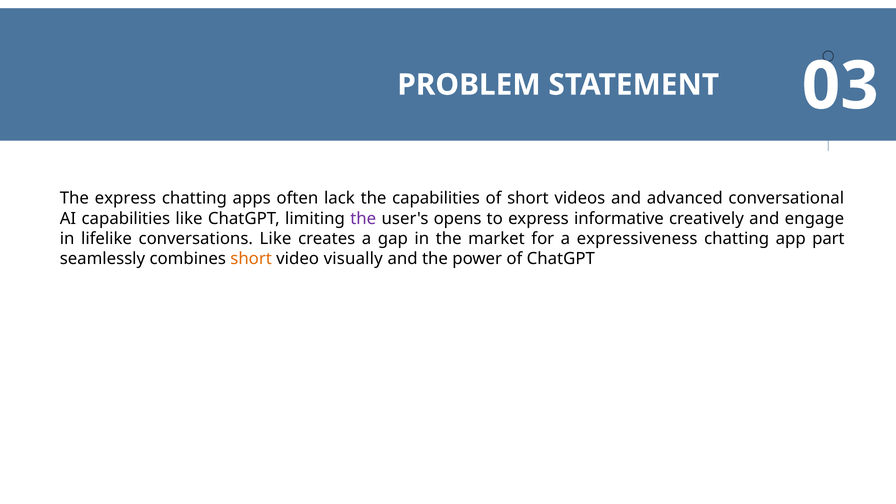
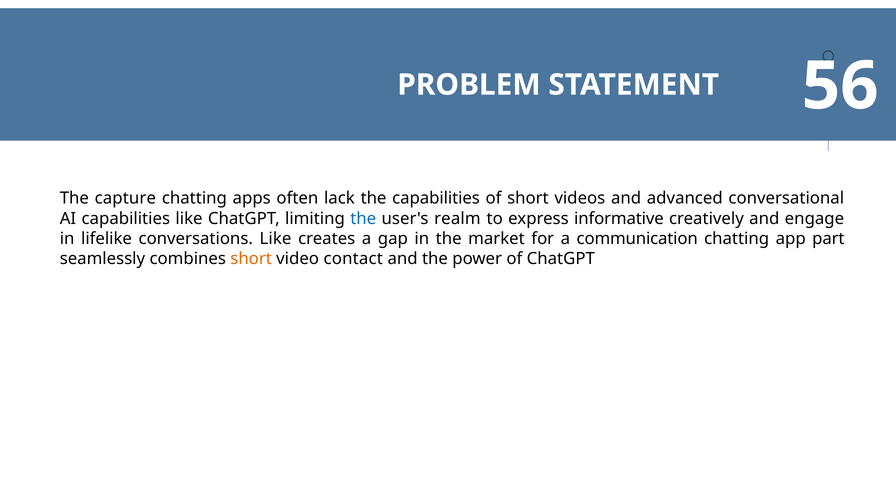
03: 03 -> 56 (840, 86)
The express: express -> capture (125, 198)
the colour: purple -> blue (363, 218)
opens: opens -> realm (457, 218)
expressiveness: expressiveness -> communication (637, 239)
visually: visually -> contact (353, 259)
